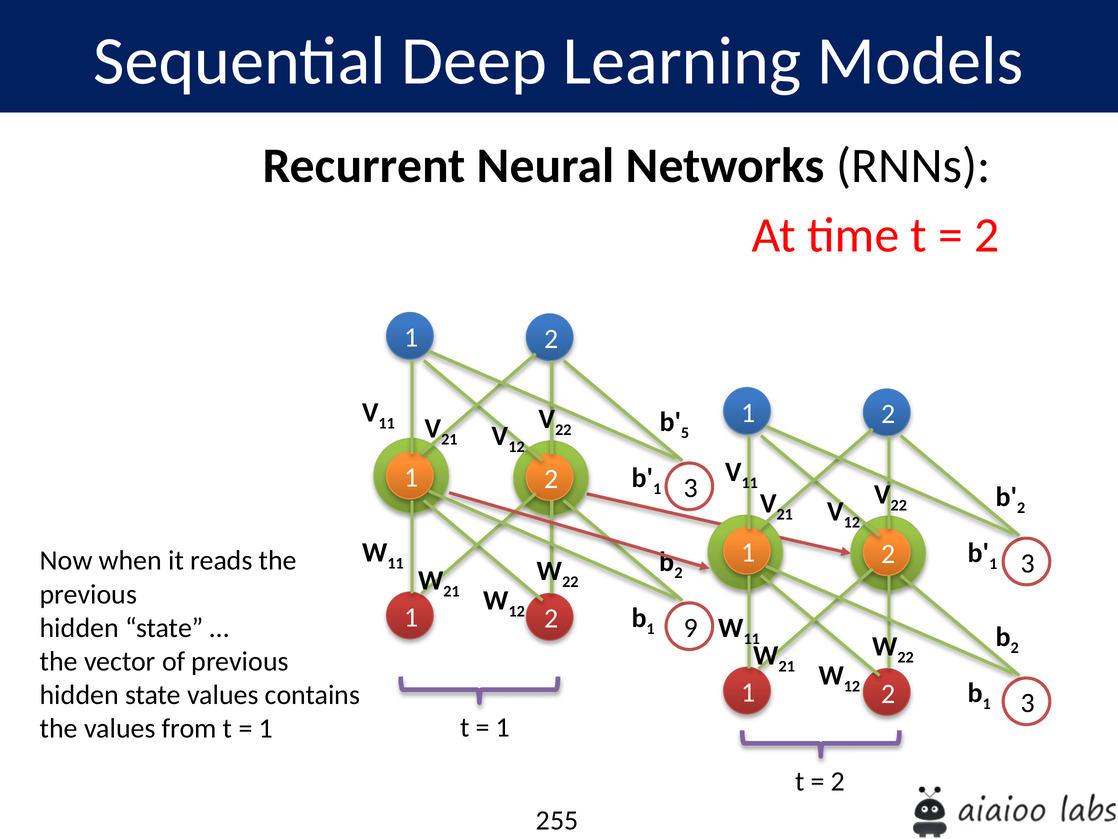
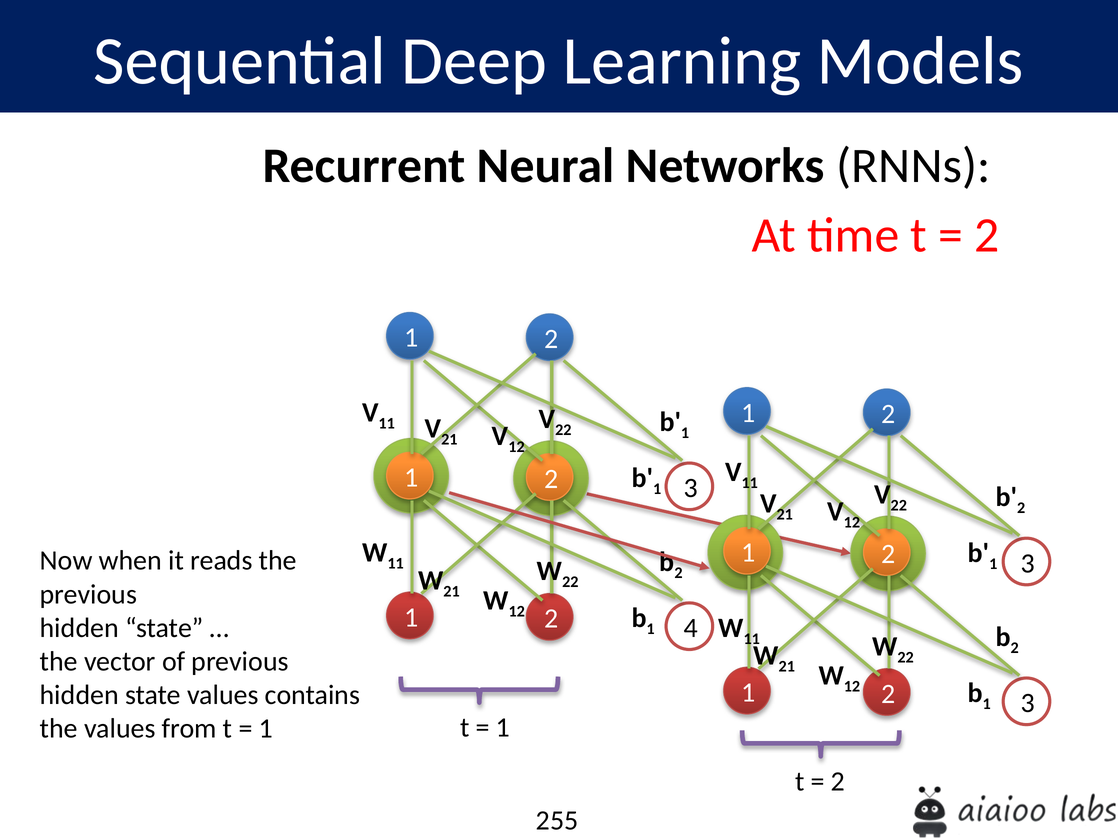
5: 5 -> 1 (685, 433)
9: 9 -> 4 (691, 628)
